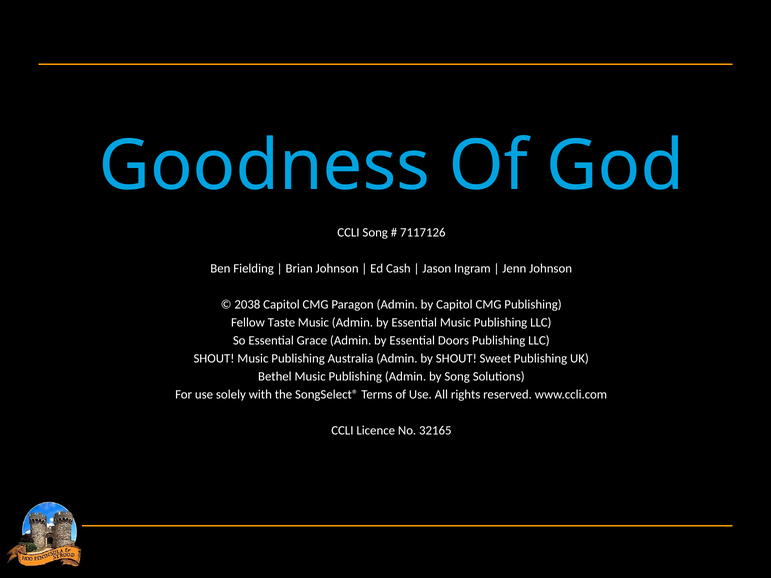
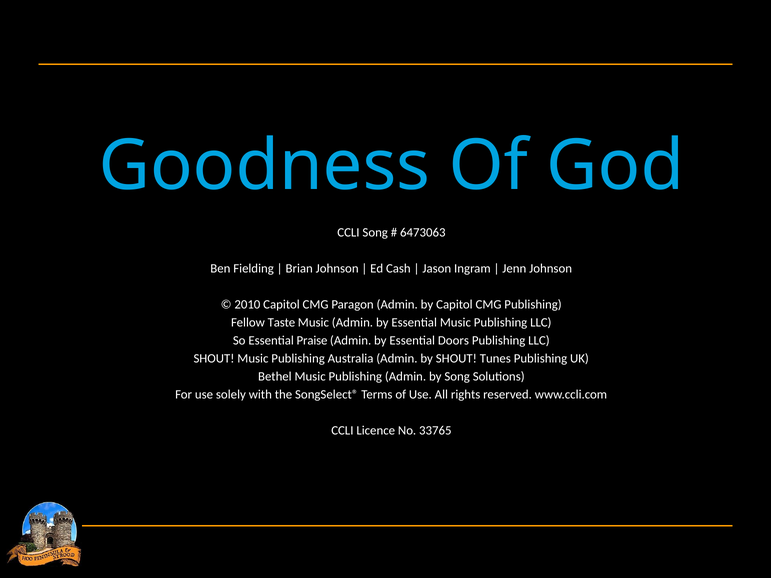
7117126: 7117126 -> 6473063 (423, 233)
2038: 2038 -> 2010 (247, 305)
Grace: Grace -> Praise (312, 341)
Sweet: Sweet -> Tunes (495, 359)
32165: 32165 -> 33765 (435, 431)
